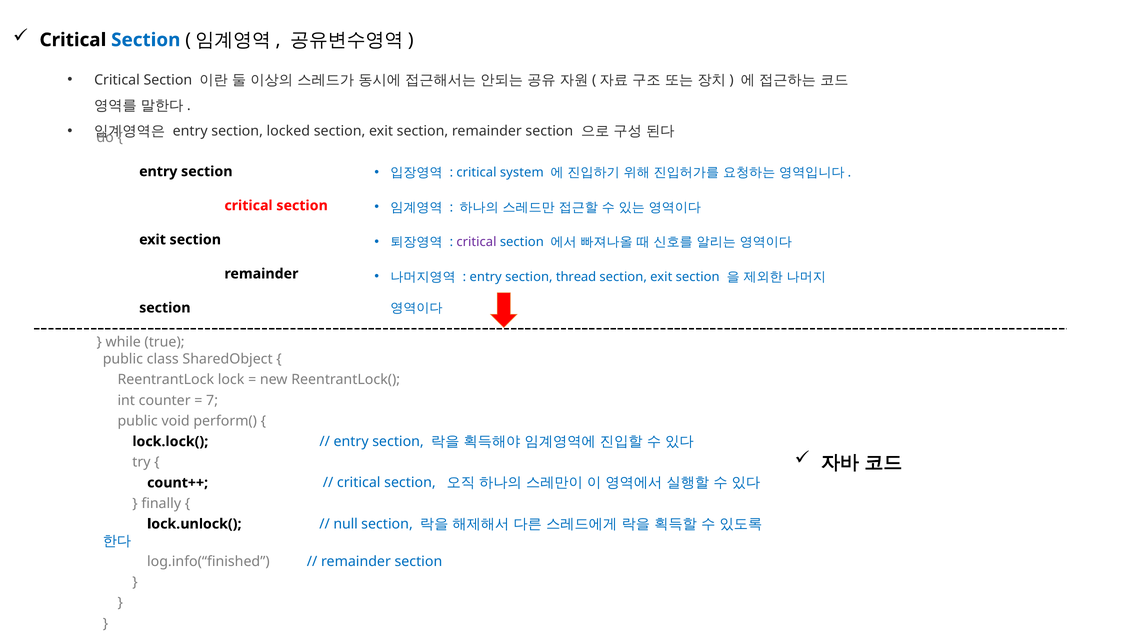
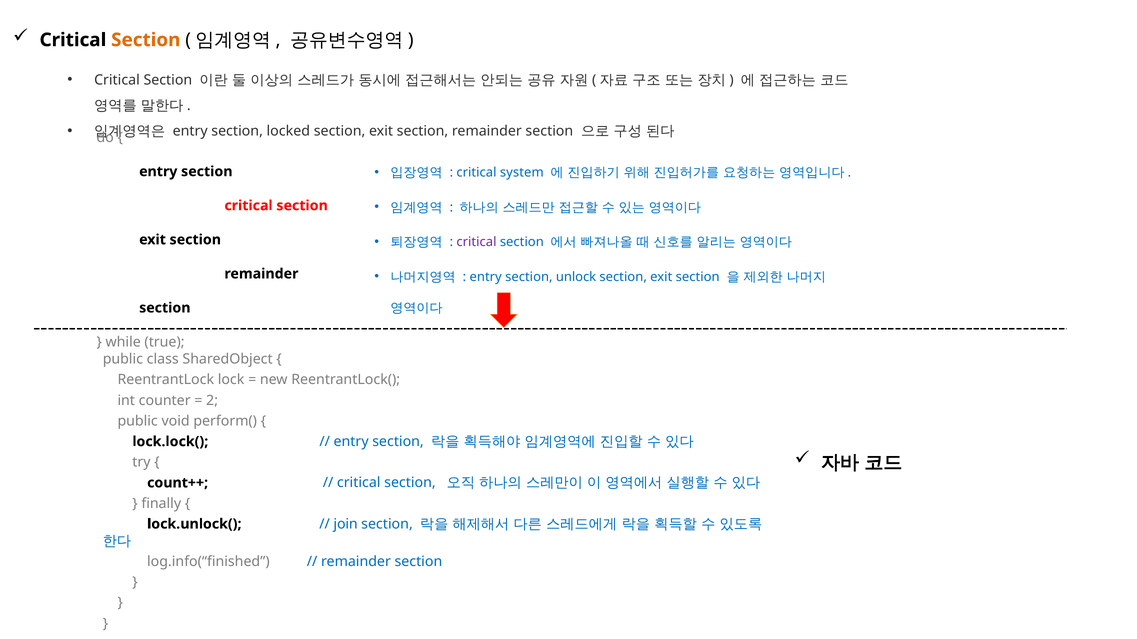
Section colour: blue -> orange (146, 40)
thread: thread -> unlock (576, 277)
7: 7 -> 2 (212, 401)
null: null -> join (346, 524)
